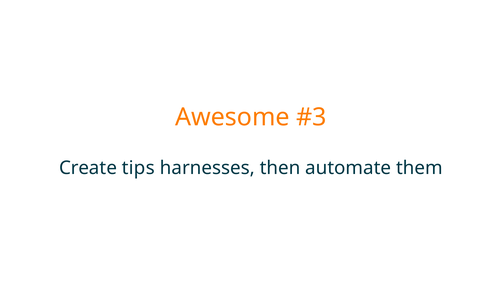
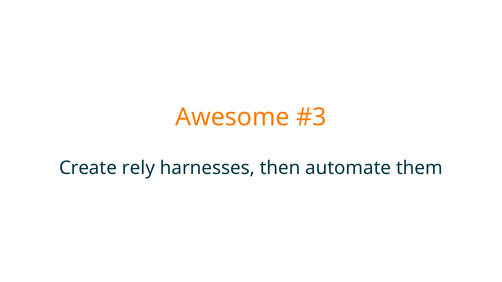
tips: tips -> rely (138, 168)
